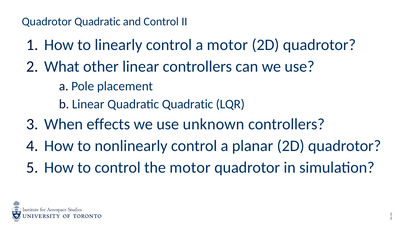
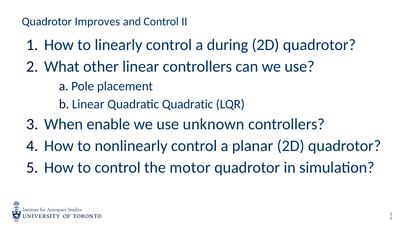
Quadrotor Quadratic: Quadratic -> Improves (97, 21)
a motor: motor -> during (227, 45)
effects: effects -> enable (108, 124)
